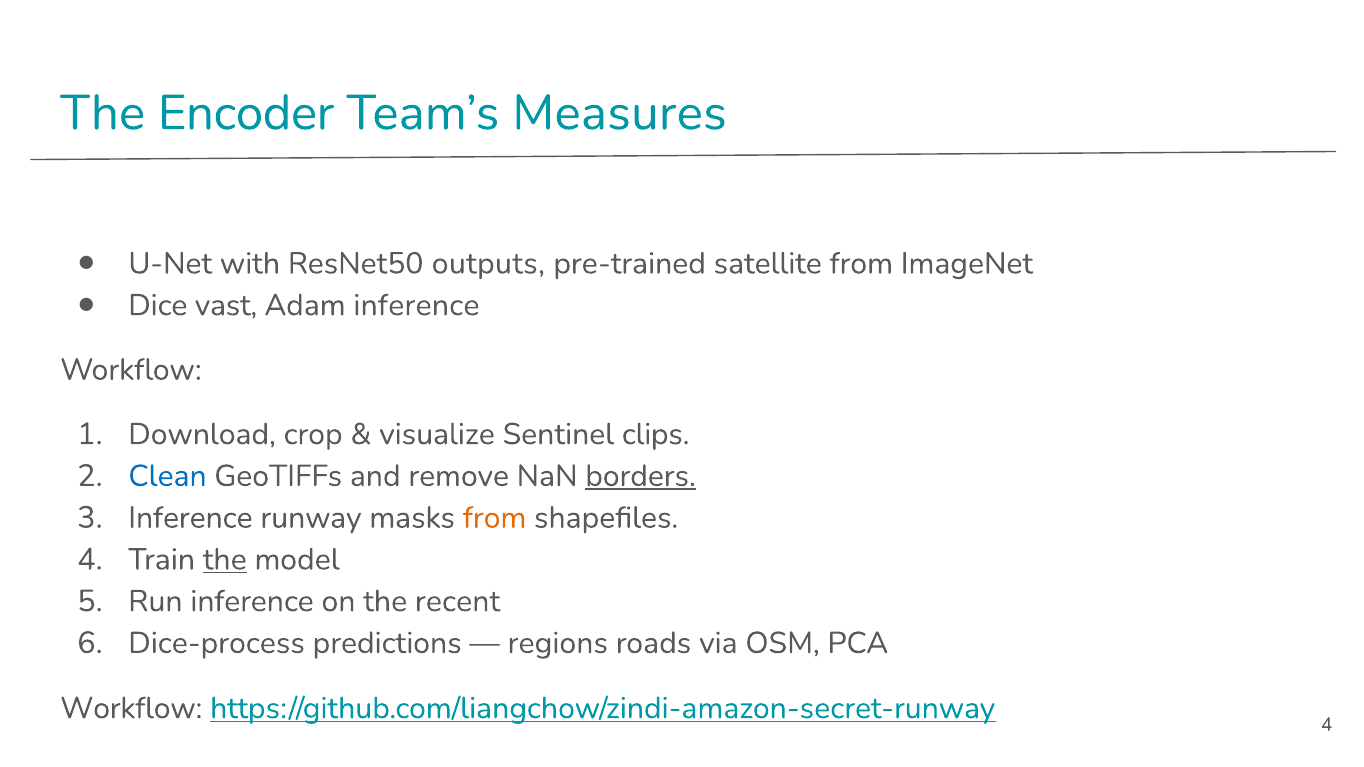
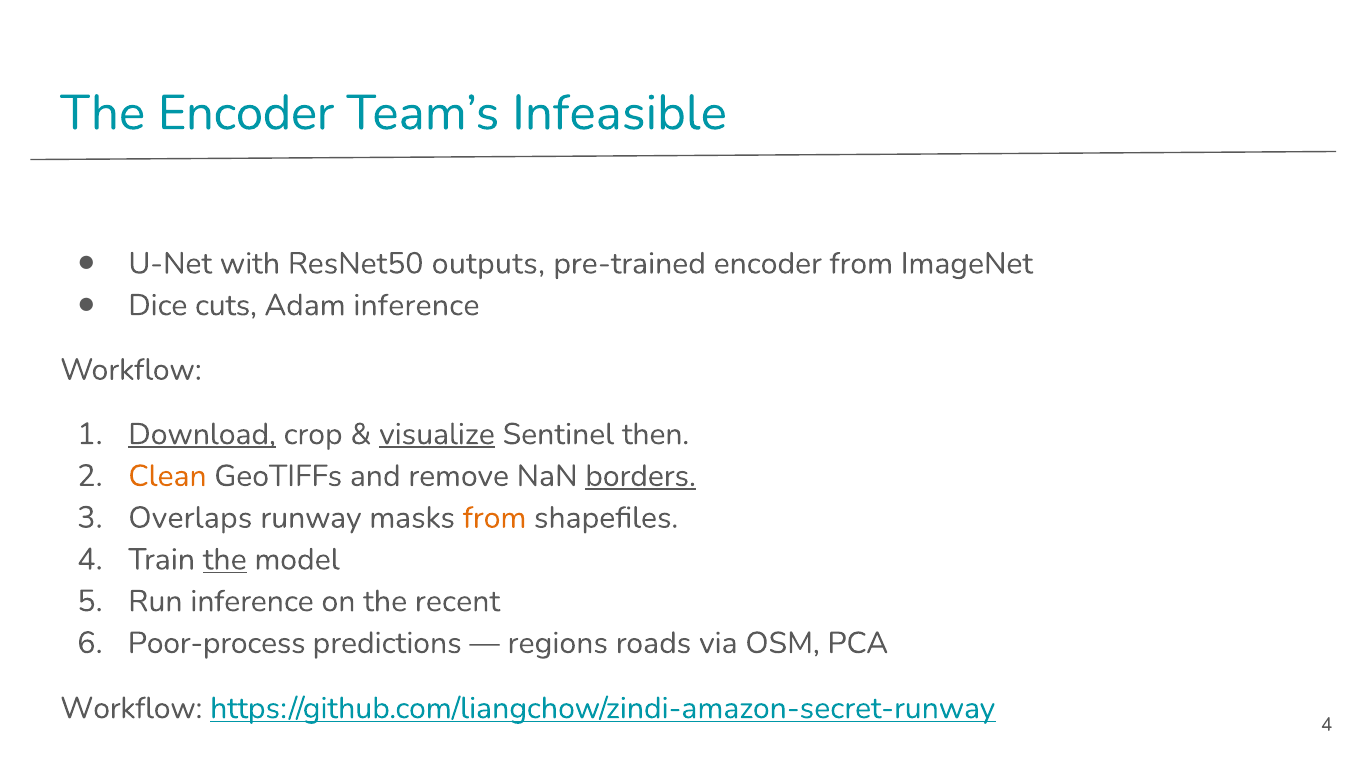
Measures: Measures -> Infeasible (620, 113)
pre-trained satellite: satellite -> encoder (768, 264)
vast: vast -> cuts (226, 305)
Download underline: none -> present (202, 434)
visualize underline: none -> present (437, 434)
clips: clips -> then (656, 434)
Clean colour: blue -> orange (168, 476)
Inference: Inference -> Overlaps (190, 518)
Dice-process: Dice-process -> Poor-process (217, 643)
